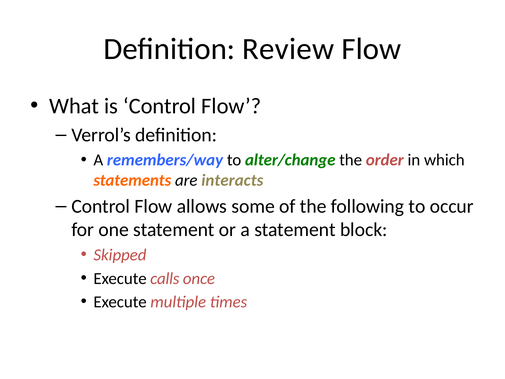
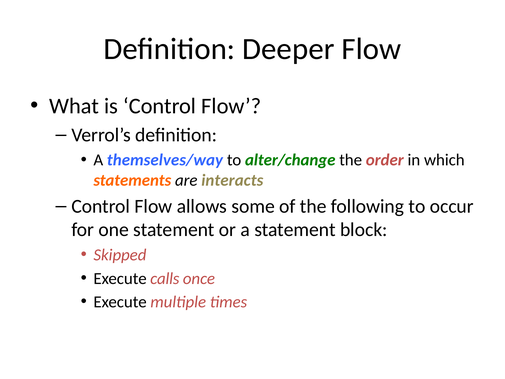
Review: Review -> Deeper (288, 49)
remembers/way: remembers/way -> themselves/way (165, 160)
